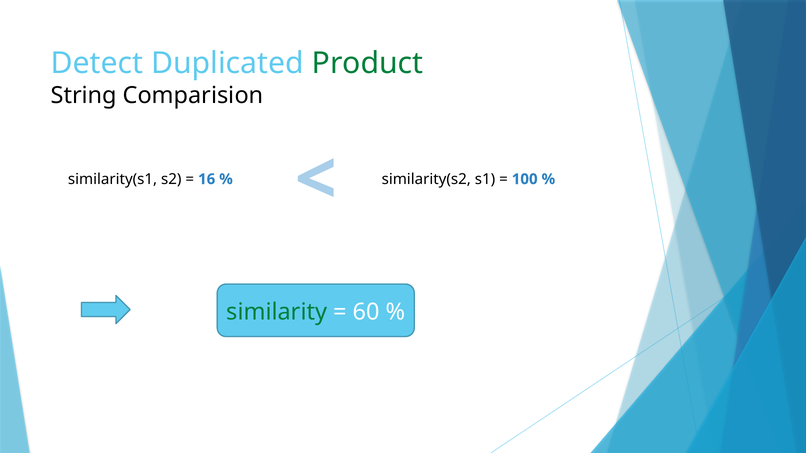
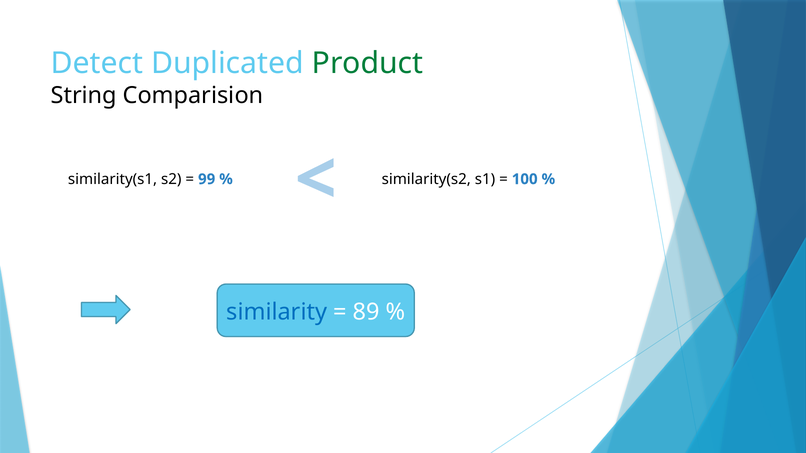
16: 16 -> 99 (207, 179)
similarity colour: green -> blue (277, 312)
60: 60 -> 89 (366, 312)
